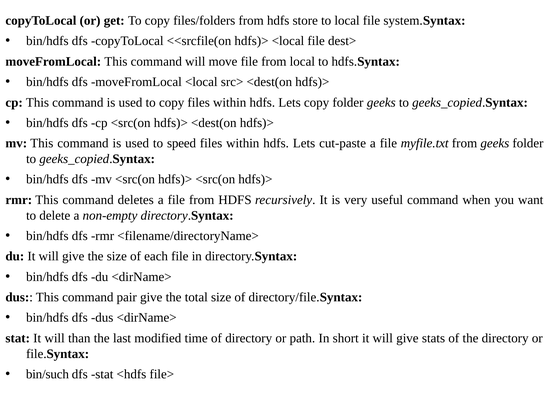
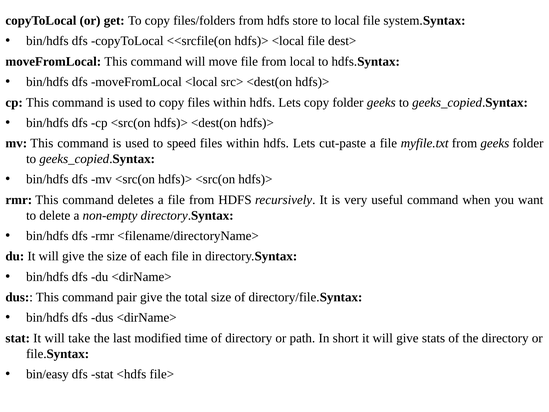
than: than -> take (79, 338)
bin/such: bin/such -> bin/easy (47, 374)
